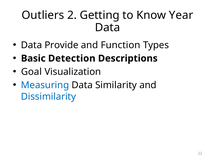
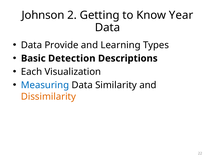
Outliers: Outliers -> Johnson (43, 15)
Function: Function -> Learning (121, 45)
Goal: Goal -> Each (32, 72)
Dissimilarity colour: blue -> orange (48, 97)
